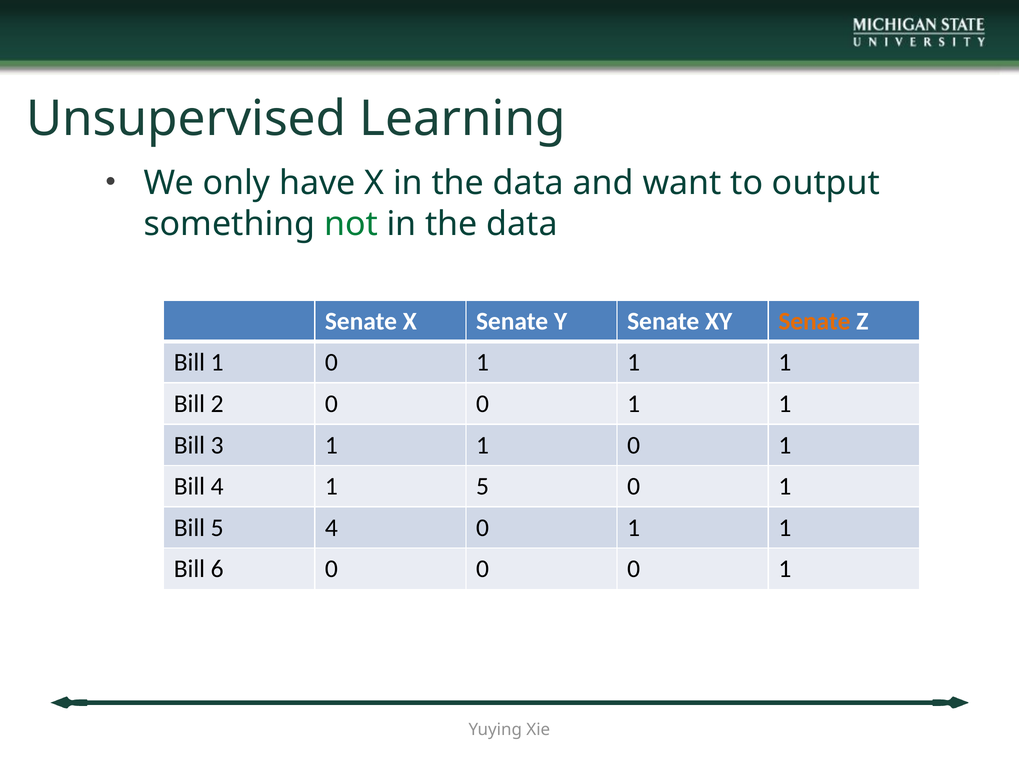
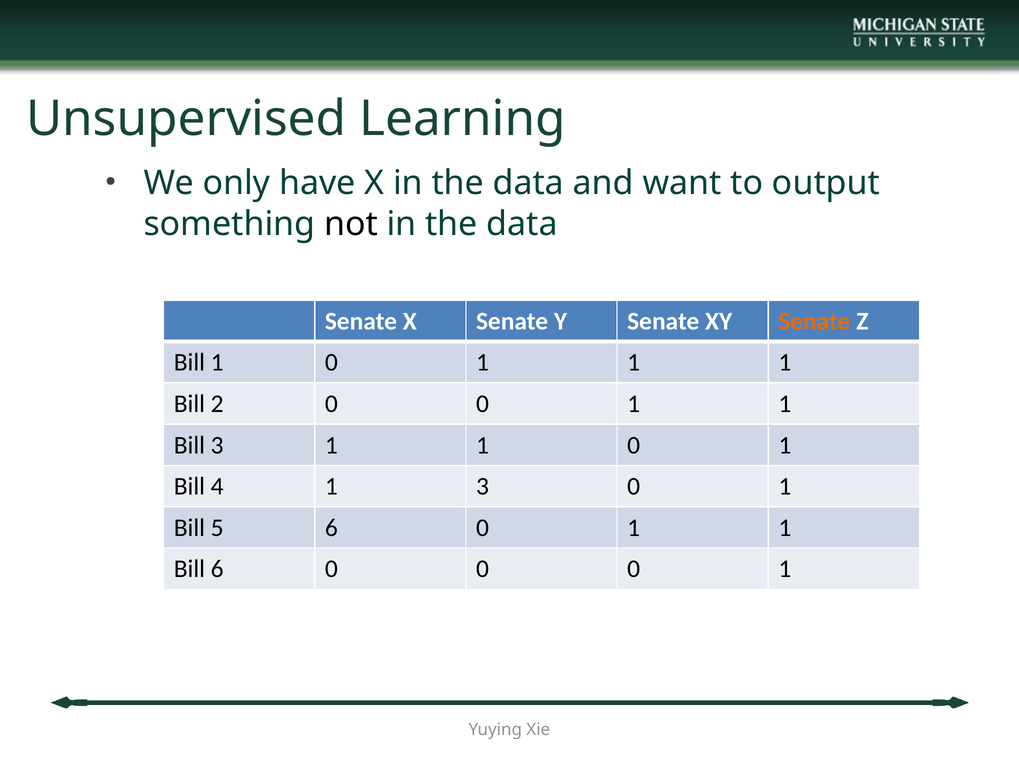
not colour: green -> black (351, 224)
1 5: 5 -> 3 (483, 487)
5 4: 4 -> 6 (331, 528)
